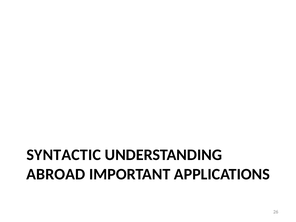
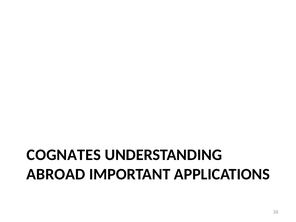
SYNTACTIC: SYNTACTIC -> COGNATES (64, 155)
